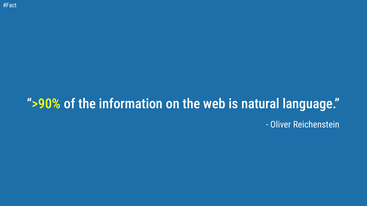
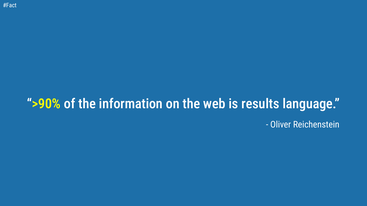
natural: natural -> results (260, 104)
